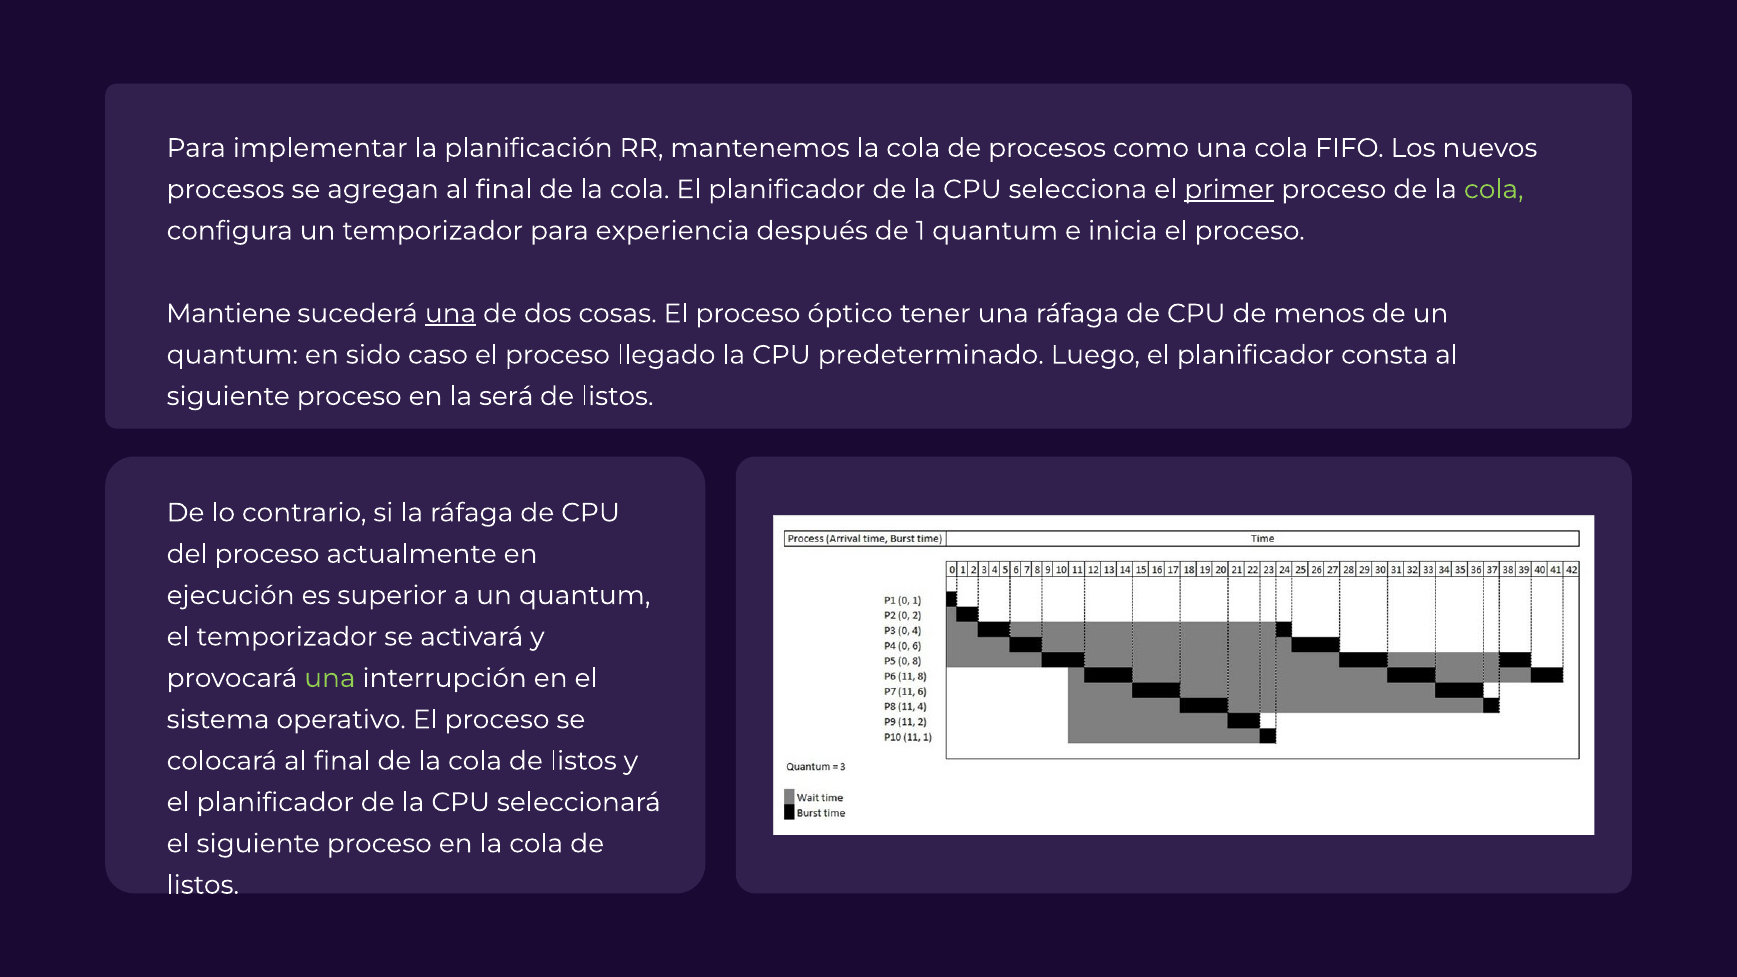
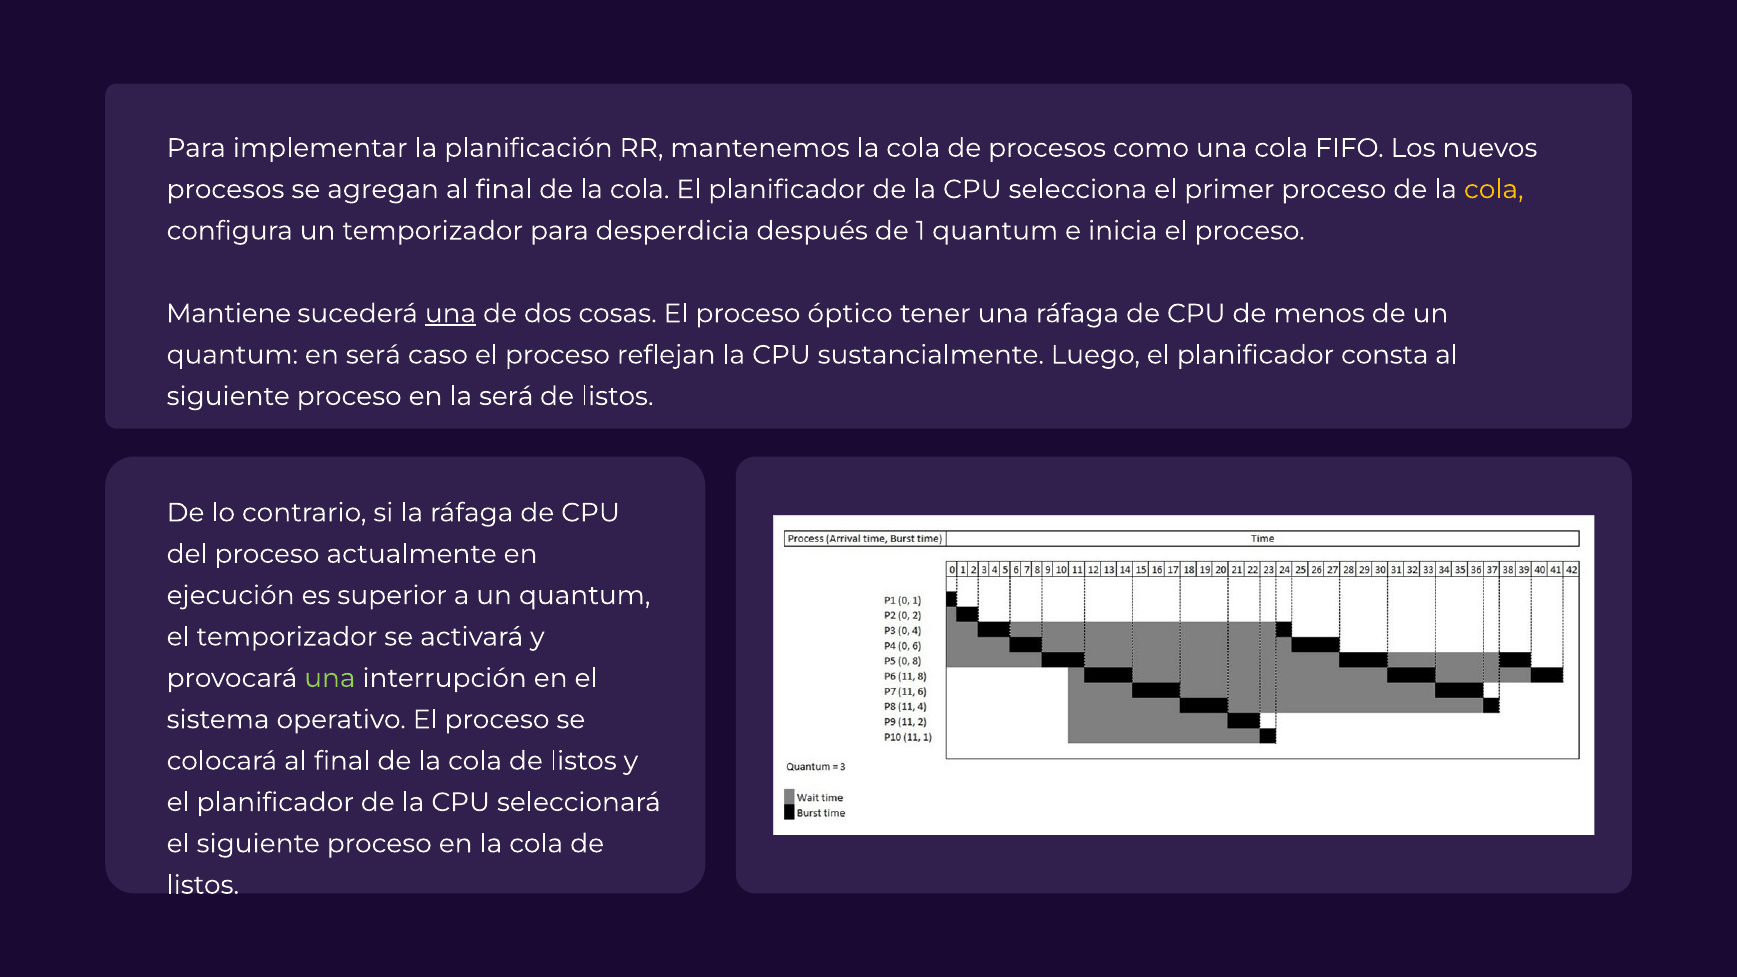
primer underline: present -> none (1229, 189)
cola colour: light green -> yellow (1494, 189)
experiencia: experiencia -> desperdicia (673, 231)
en sido: sido -> será (373, 355)
llegado: llegado -> reflejan (666, 355)
predeterminado: predeterminado -> sustancialmente (931, 355)
